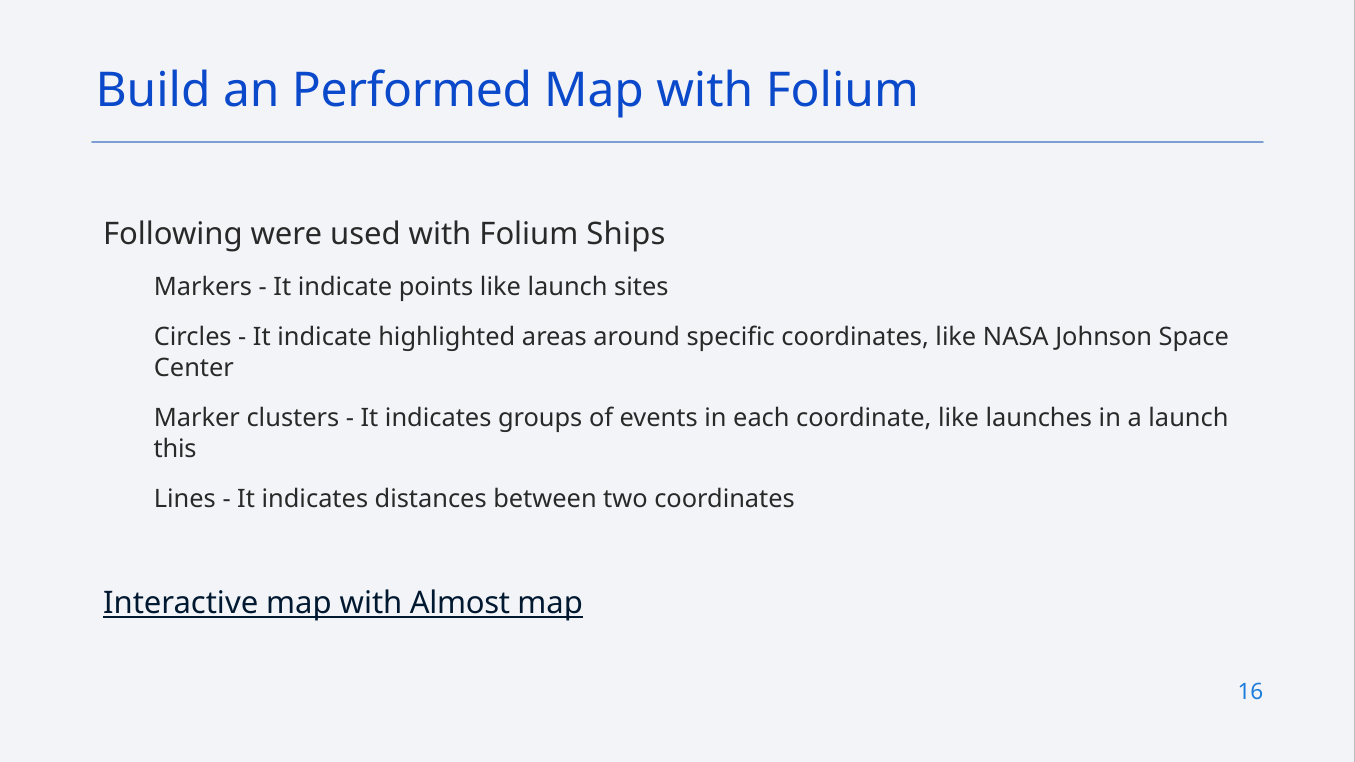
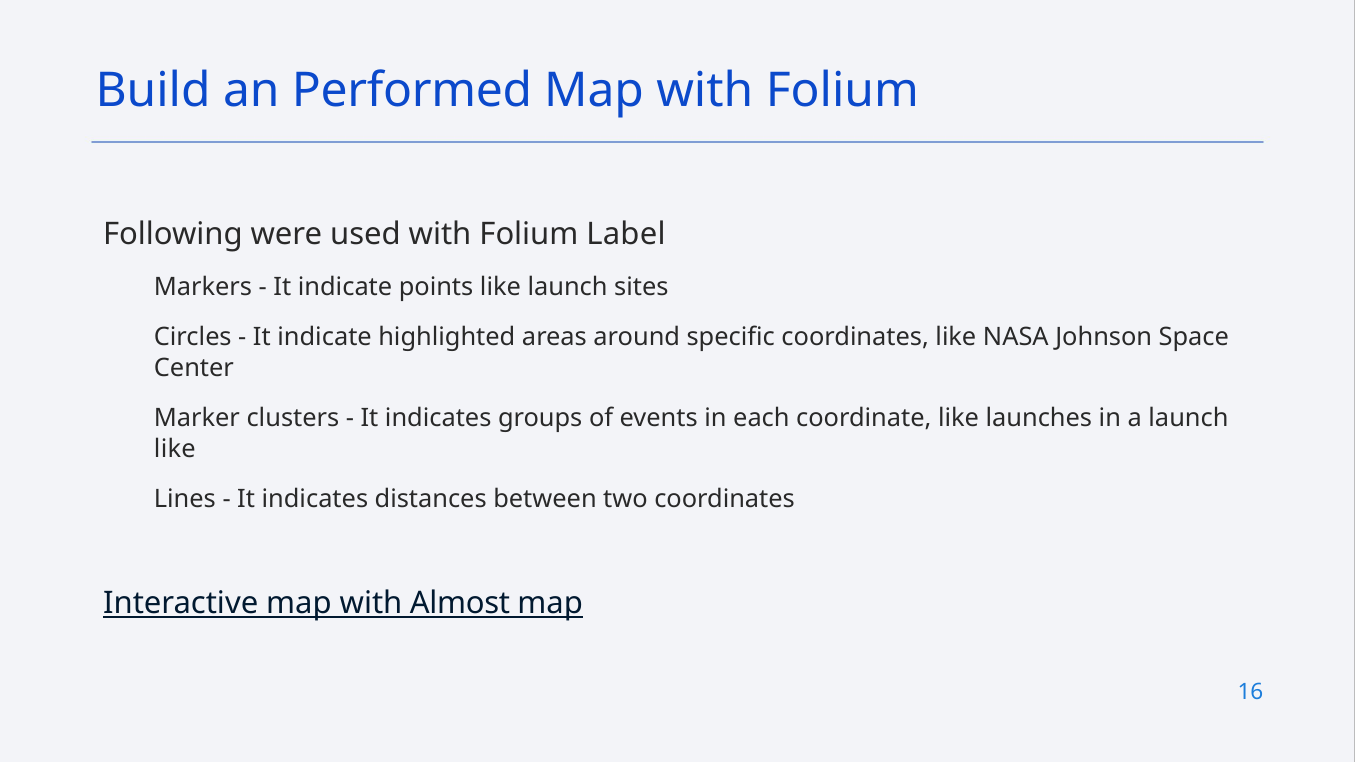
Ships: Ships -> Label (626, 234)
this: this -> like (175, 449)
